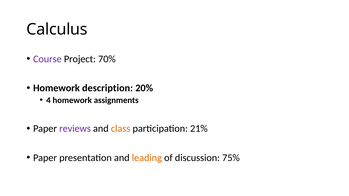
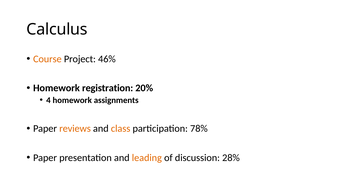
Course colour: purple -> orange (47, 59)
70%: 70% -> 46% (107, 59)
description: description -> registration (108, 88)
reviews colour: purple -> orange (75, 129)
21%: 21% -> 78% (199, 129)
75%: 75% -> 28% (231, 158)
